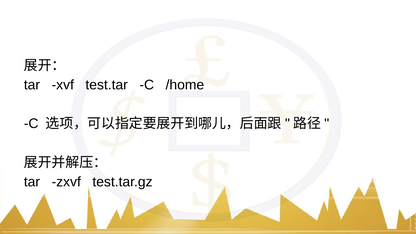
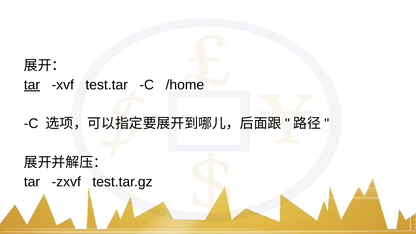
tar underline: none -> present (32, 85)
